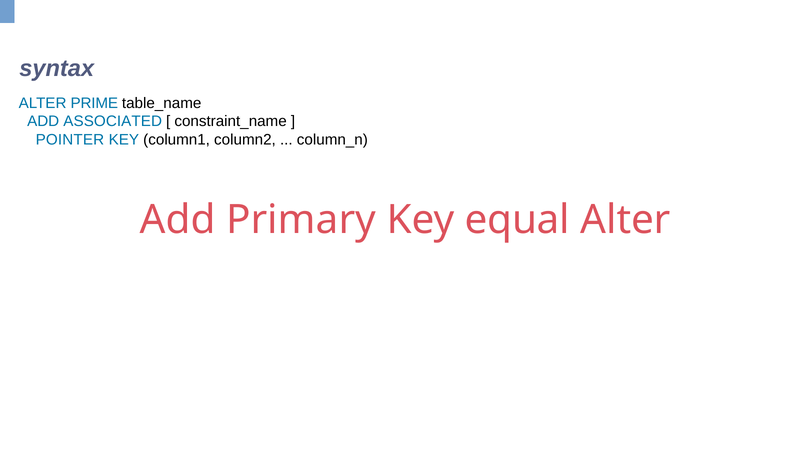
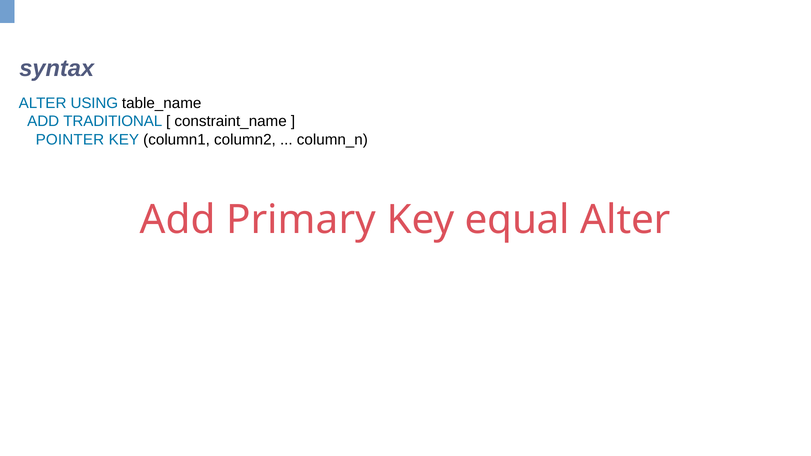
PRIME: PRIME -> USING (94, 103)
ASSOCIATED: ASSOCIATED -> TRADITIONAL (113, 121)
